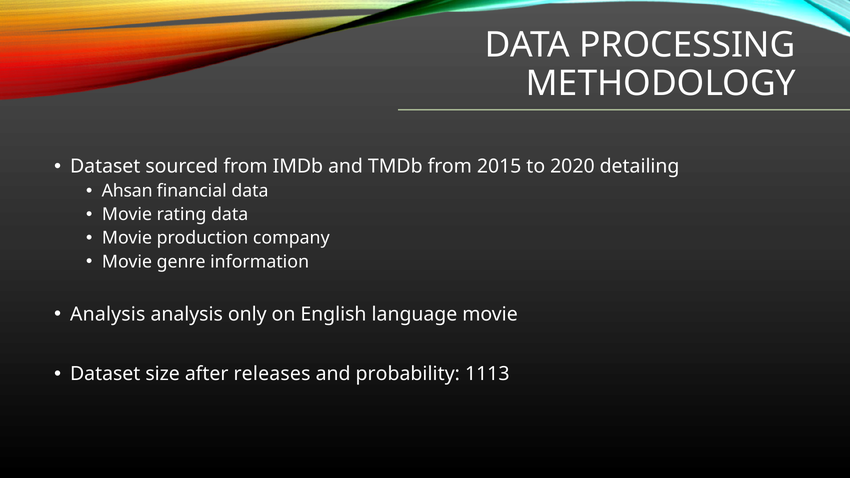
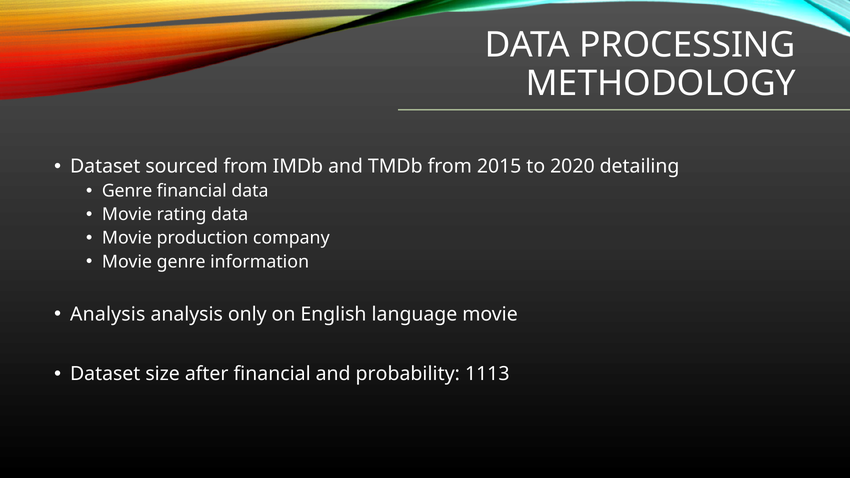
Ahsan: Ahsan -> Genre (127, 191)
after releases: releases -> financial (272, 374)
